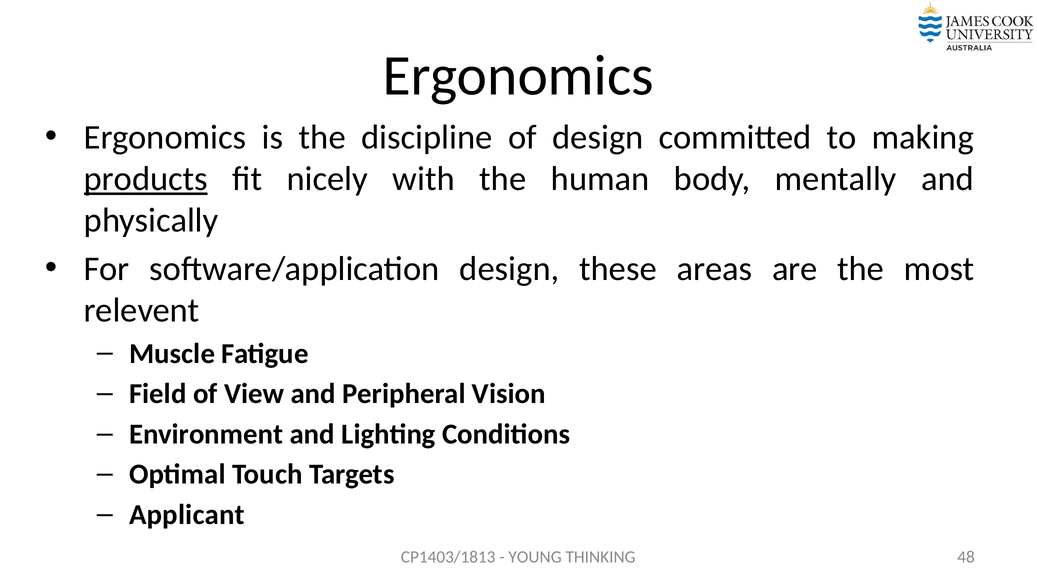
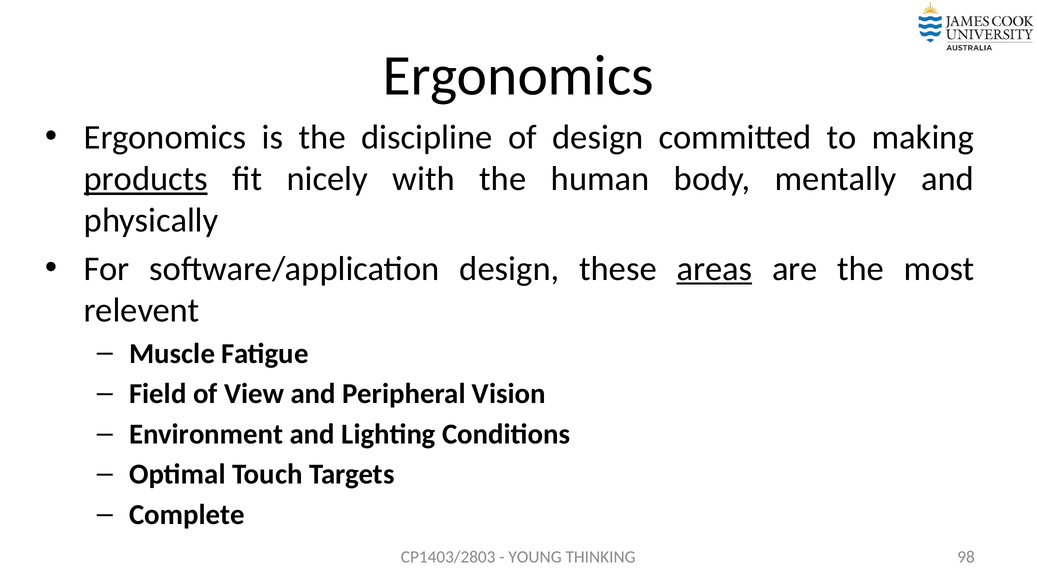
areas underline: none -> present (714, 269)
Applicant: Applicant -> Complete (187, 515)
CP1403/1813: CP1403/1813 -> CP1403/2803 (448, 557)
48: 48 -> 98 (966, 557)
